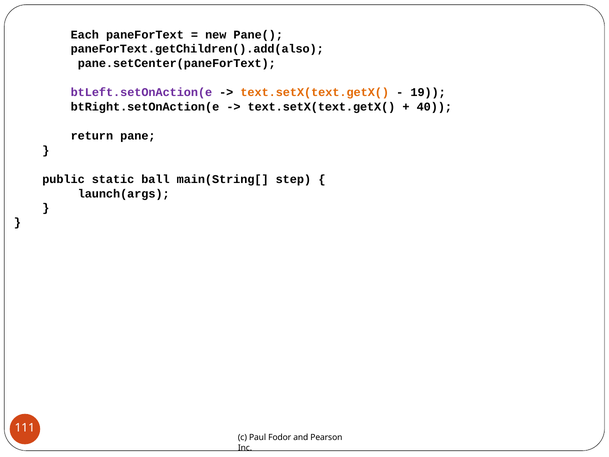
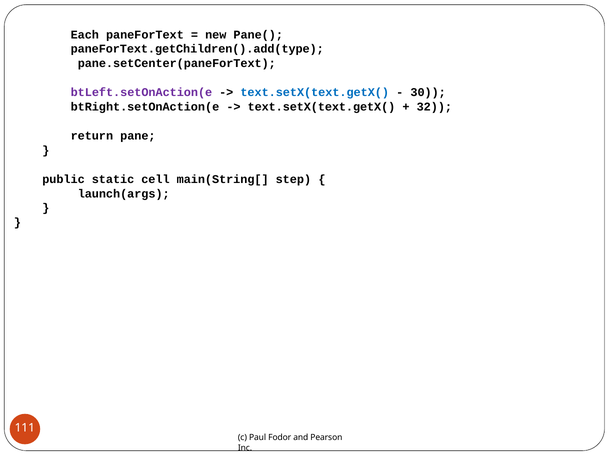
paneForText.getChildren().add(also: paneForText.getChildren().add(also -> paneForText.getChildren().add(type (197, 49)
text.setX(text.getX( colour: orange -> blue (315, 92)
19: 19 -> 30 (428, 92)
40: 40 -> 32 (434, 107)
ball: ball -> cell (155, 179)
